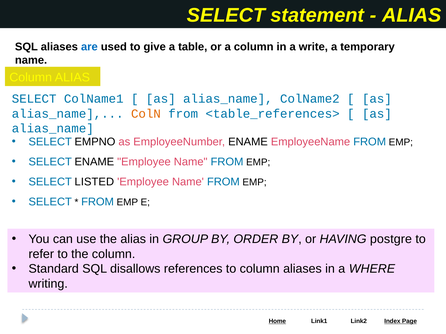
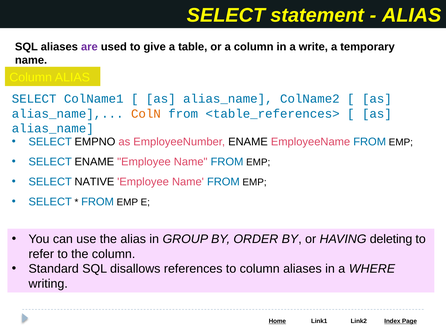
are colour: blue -> purple (89, 47)
LISTED: LISTED -> NATIVE (94, 182)
postgre: postgre -> deleting (391, 240)
